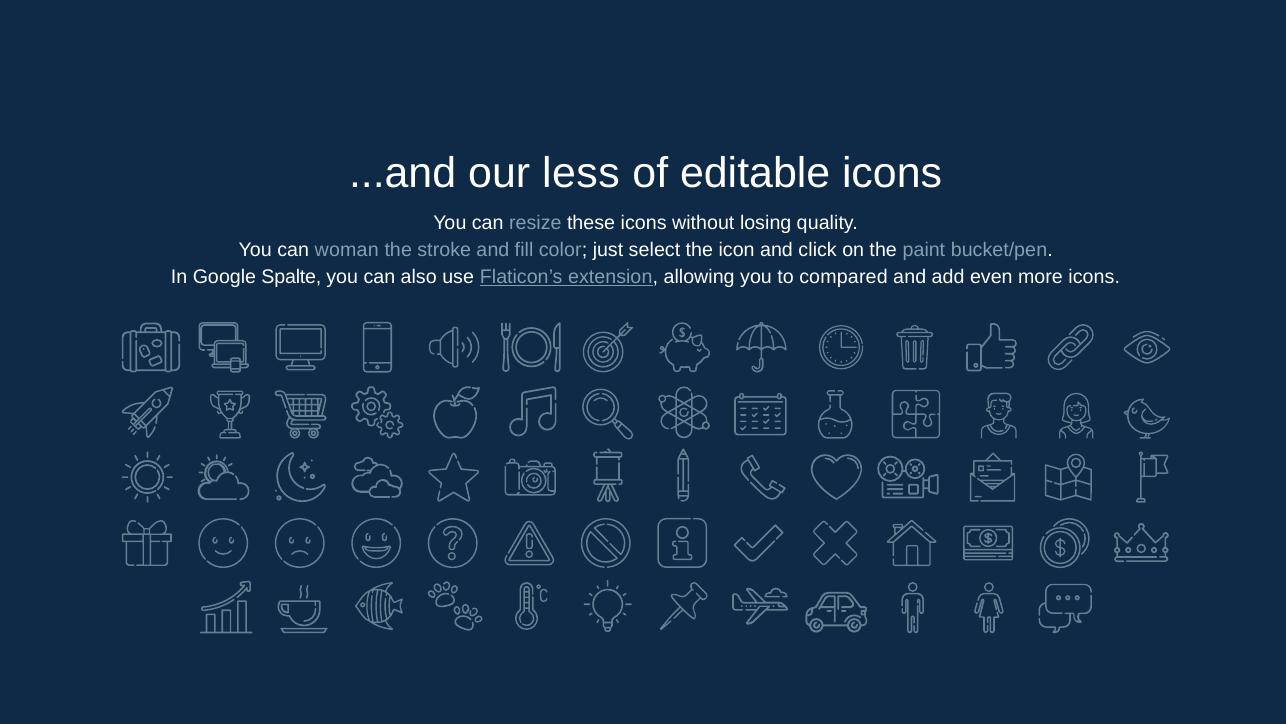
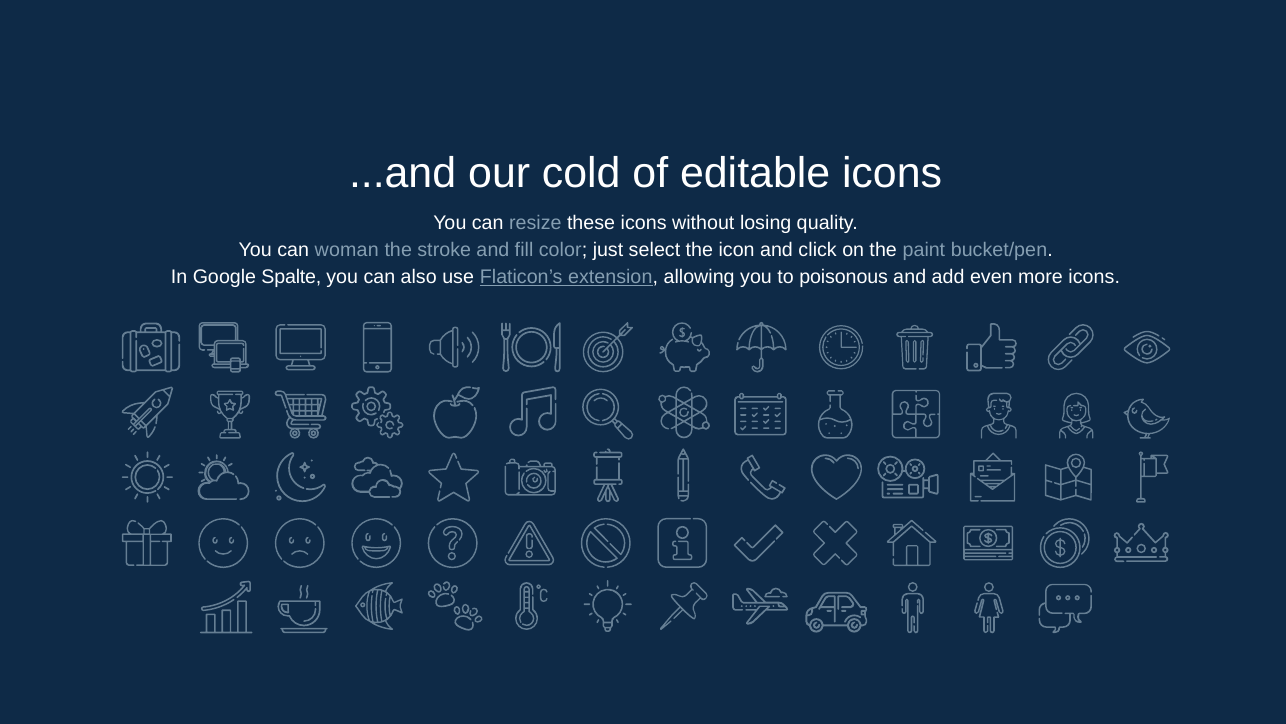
less: less -> cold (581, 173)
compared: compared -> poisonous (844, 277)
